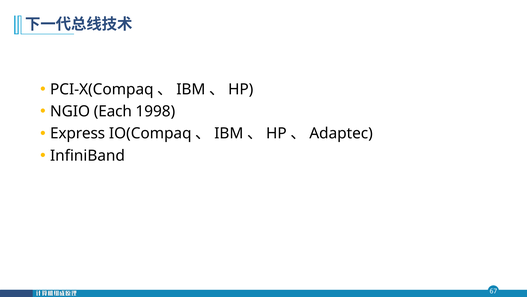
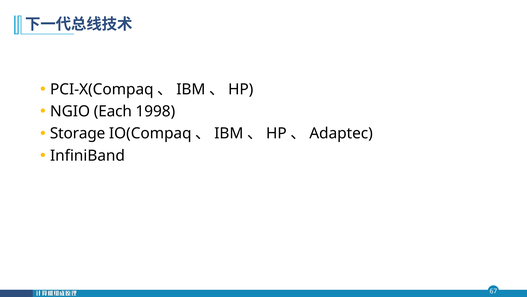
Express: Express -> Storage (78, 133)
